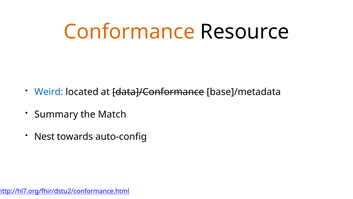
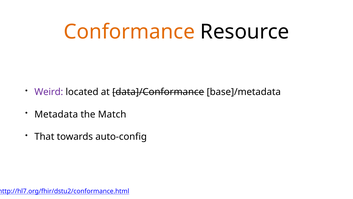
Weird colour: blue -> purple (49, 92)
Summary: Summary -> Metadata (56, 114)
Nest: Nest -> That (44, 137)
